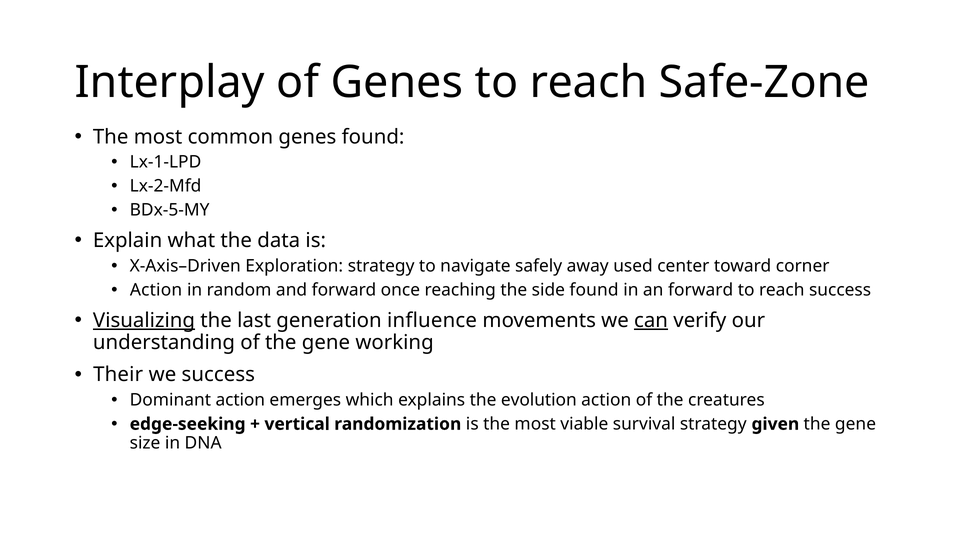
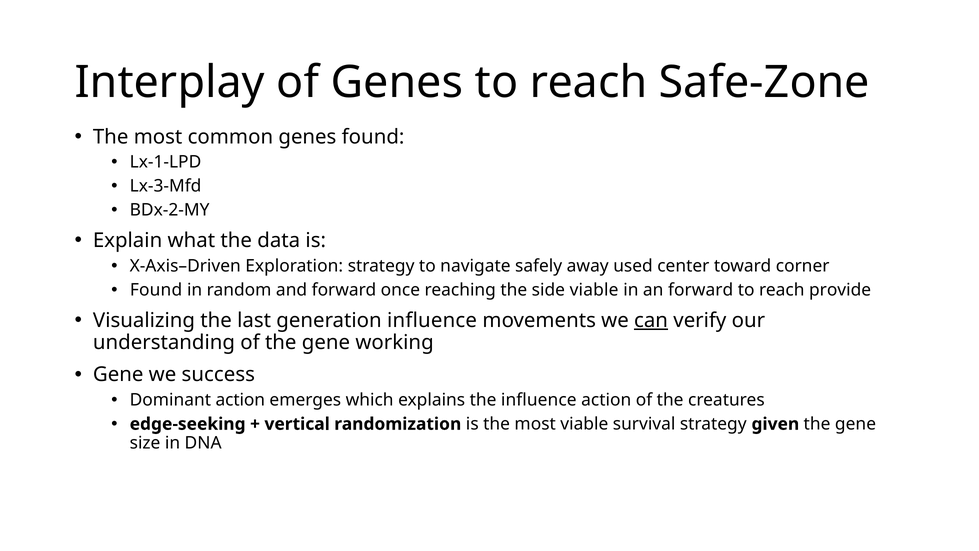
Lx-2-Mfd: Lx-2-Mfd -> Lx-3-Mfd (166, 186)
BDx-5-MY: BDx-5-MY -> BDx-2-MY (170, 210)
Action: Action -> Found (156, 290)
side found: found -> viable (594, 290)
reach success: success -> provide (840, 290)
Visualizing underline: present -> none (144, 320)
Their: Their -> Gene (118, 375)
the evolution: evolution -> influence (539, 400)
